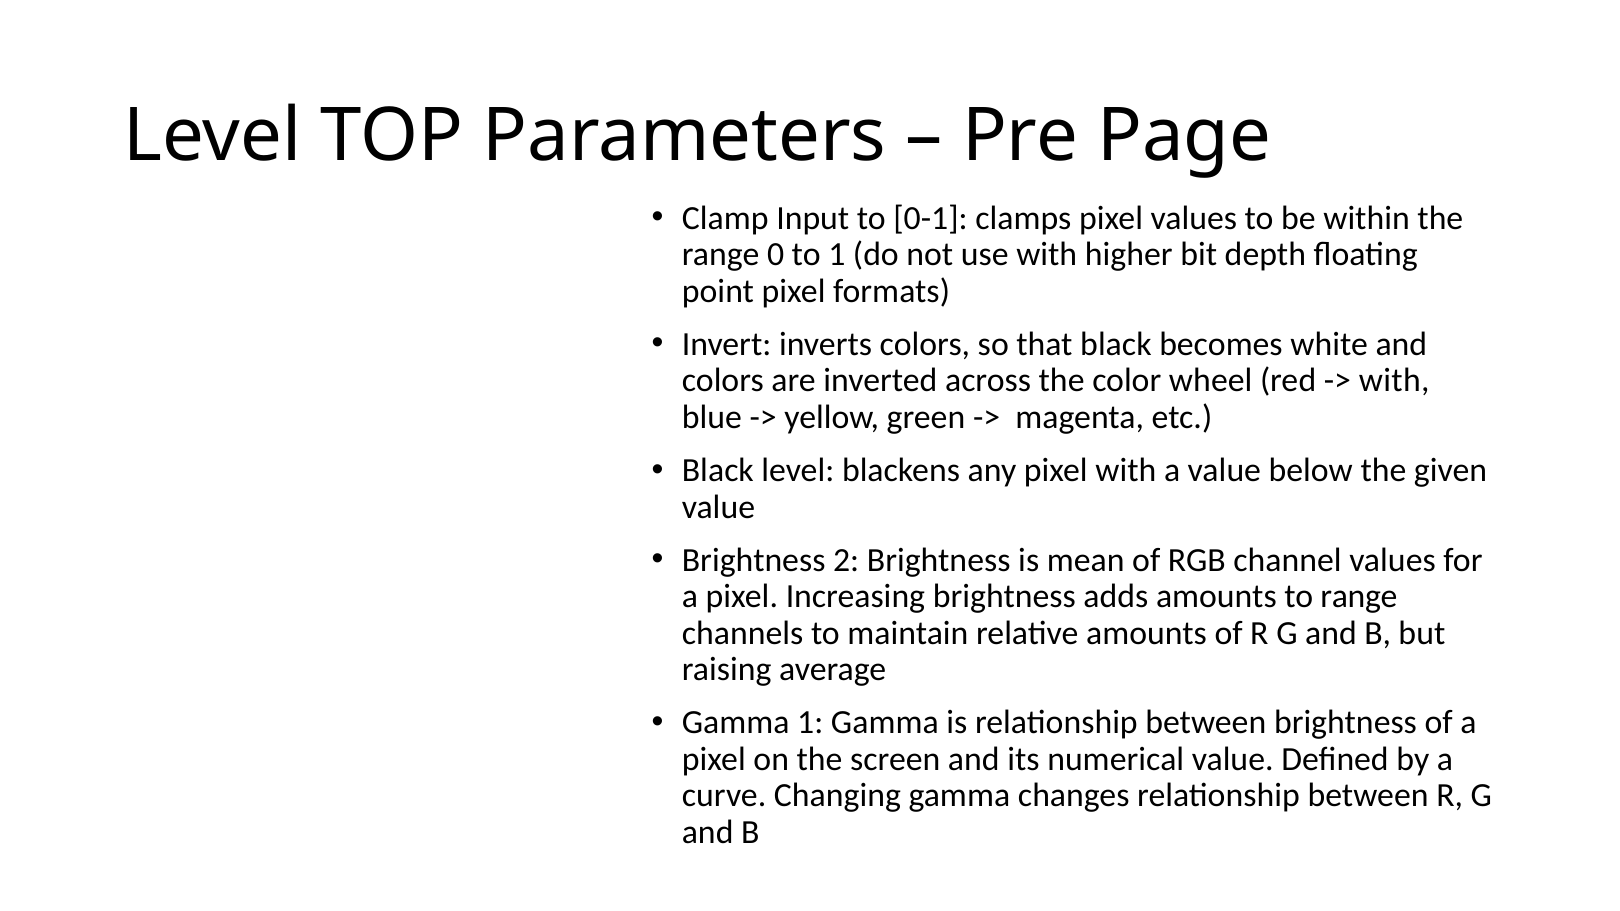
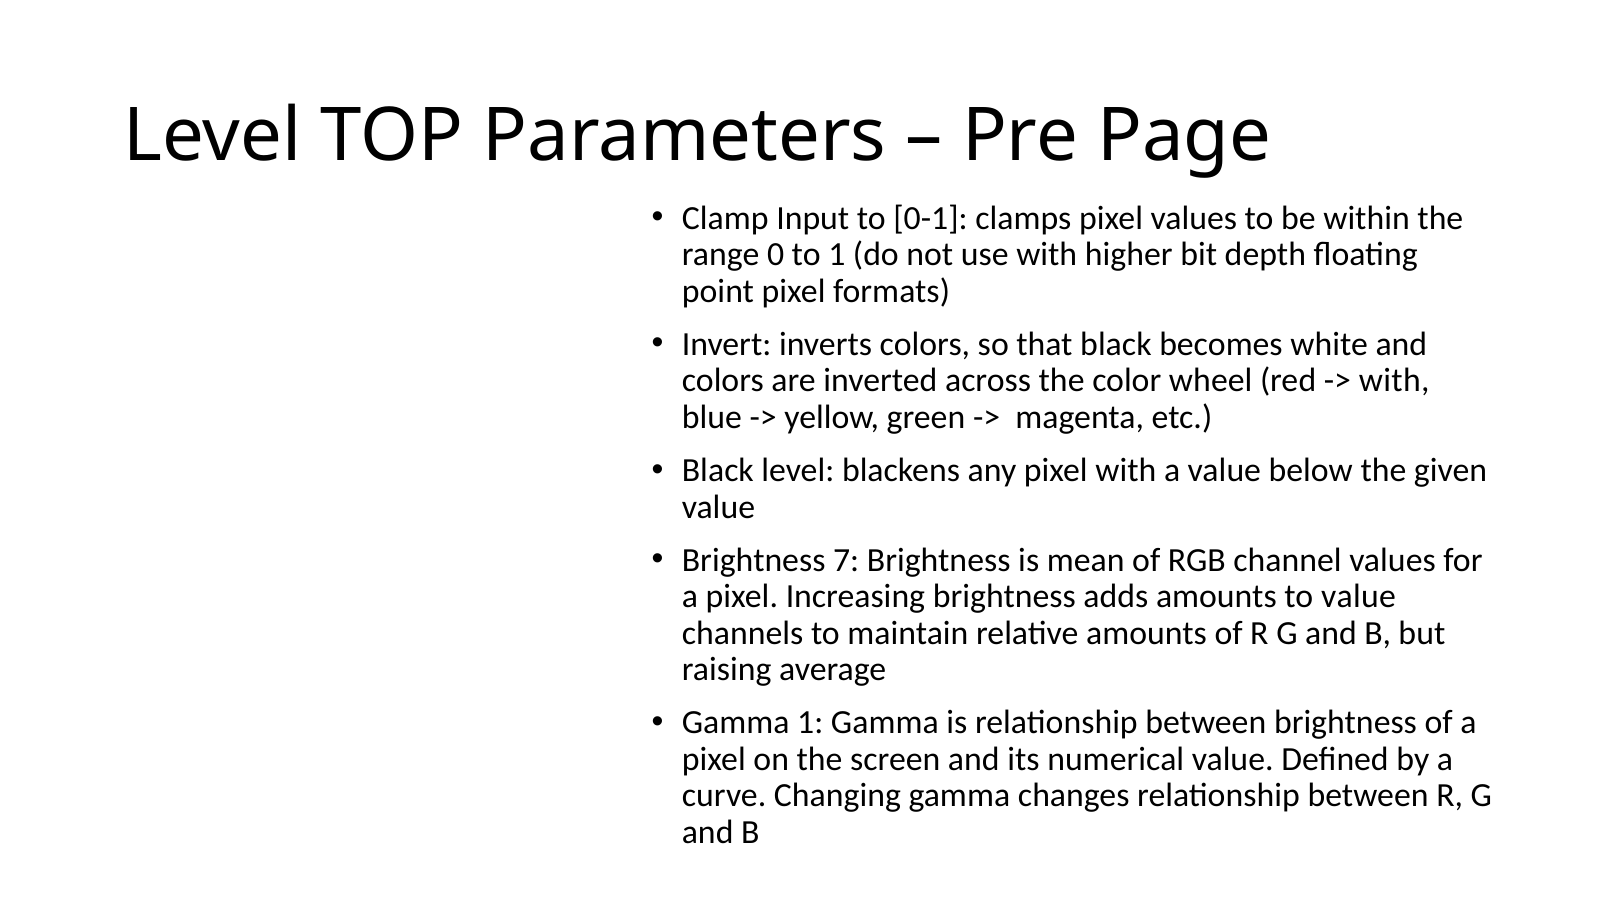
2: 2 -> 7 (846, 560)
to range: range -> value (1359, 597)
